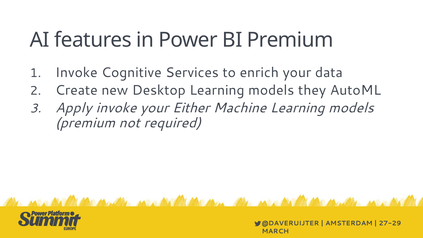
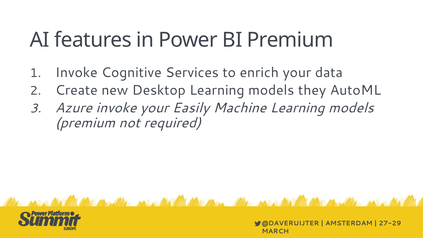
Apply: Apply -> Azure (74, 108)
Either: Either -> Easily (191, 108)
